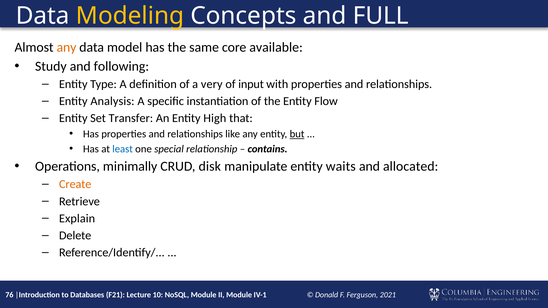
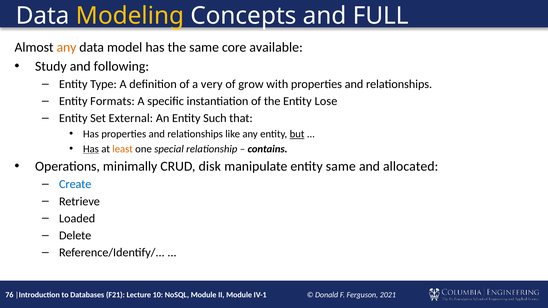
input: input -> grow (251, 84)
Analysis: Analysis -> Formats (112, 101)
Flow: Flow -> Lose (326, 101)
Transfer: Transfer -> External (131, 118)
High: High -> Such (215, 118)
Has underline: none -> present (91, 149)
least colour: blue -> orange (123, 149)
entity waits: waits -> same (341, 167)
Create colour: orange -> blue (75, 184)
Explain: Explain -> Loaded (77, 219)
